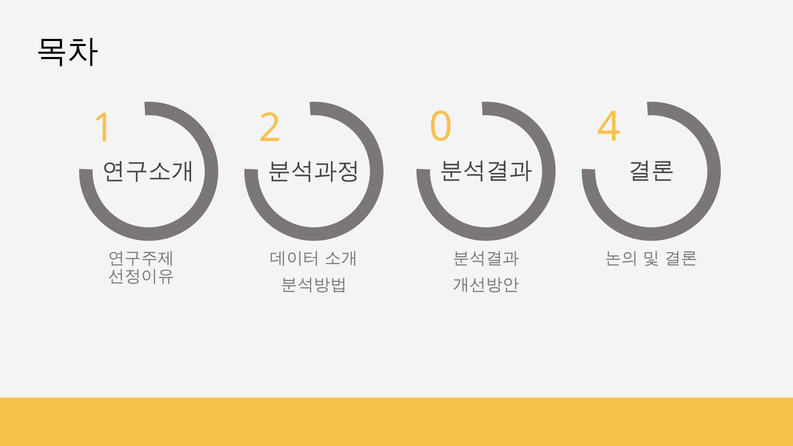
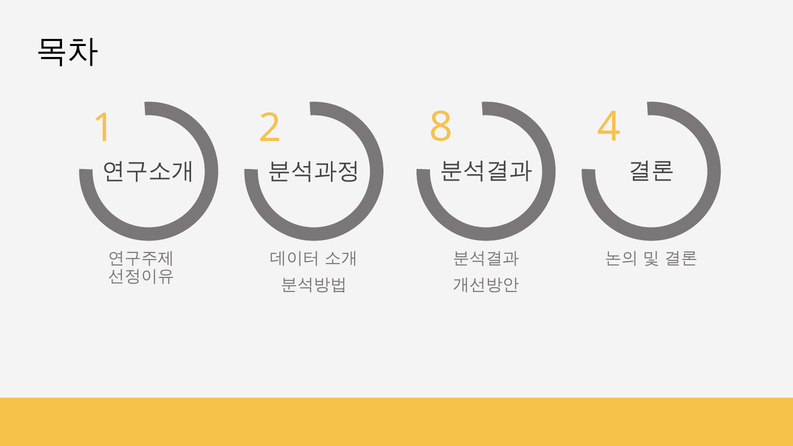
0: 0 -> 8 (441, 127)
